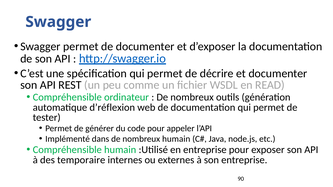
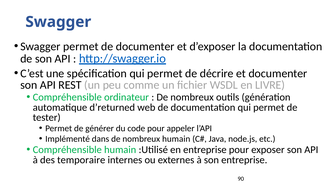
READ: READ -> LIVRE (270, 85)
d’réflexion: d’réflexion -> d’returned (112, 108)
